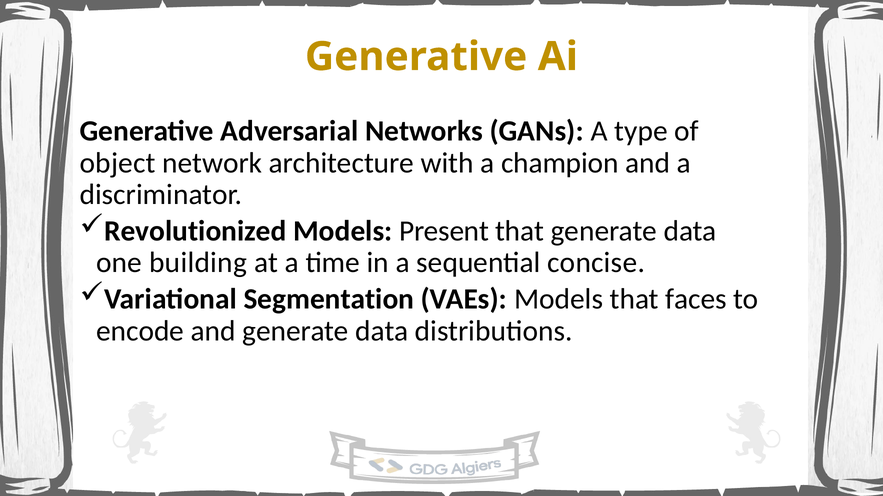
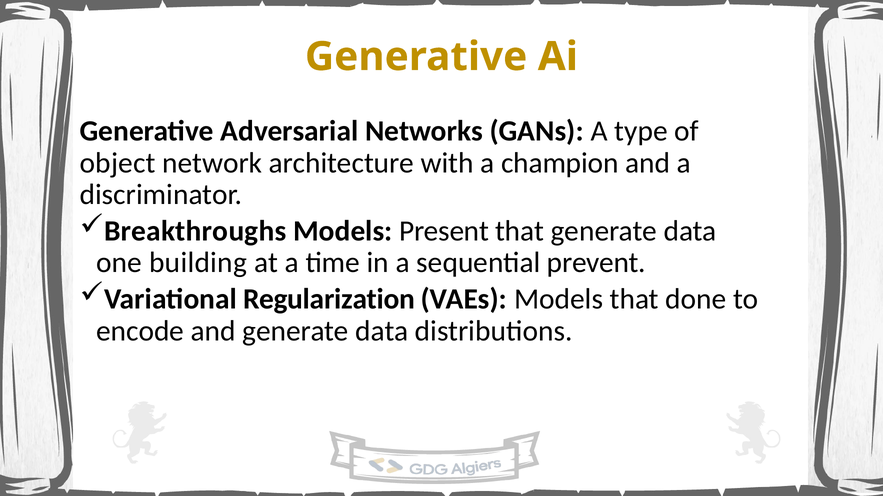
Revolutionized: Revolutionized -> Breakthroughs (195, 231)
concise: concise -> prevent (596, 263)
Segmentation: Segmentation -> Regularization (329, 299)
faces: faces -> done (696, 299)
